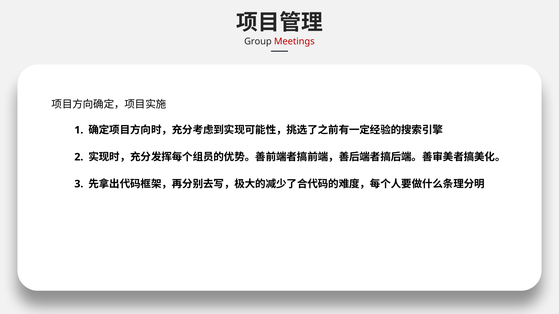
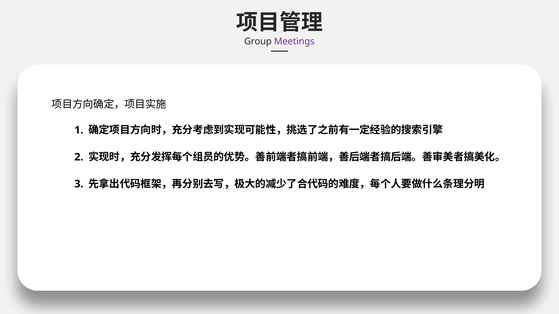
Meetings colour: red -> purple (294, 42)
